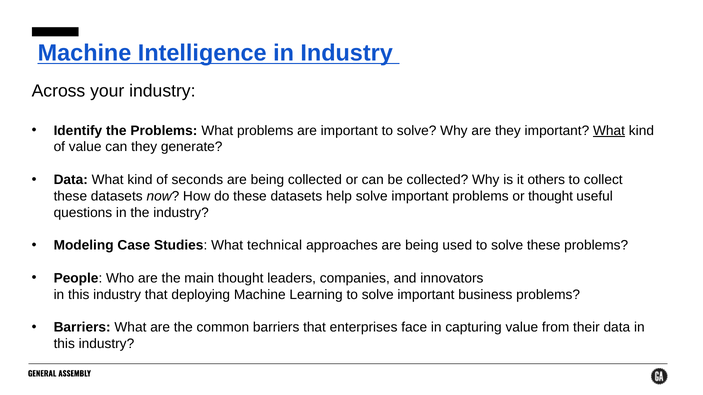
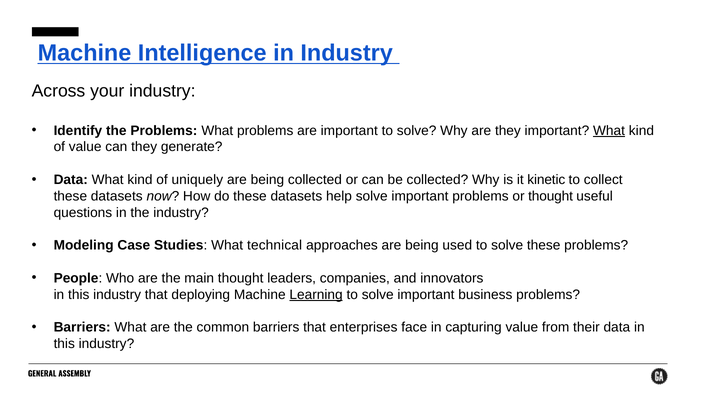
seconds: seconds -> uniquely (197, 180)
others: others -> kinetic (546, 180)
Learning underline: none -> present (316, 295)
